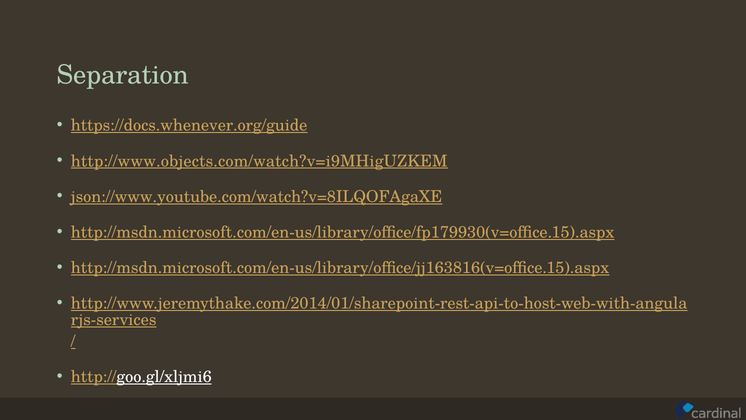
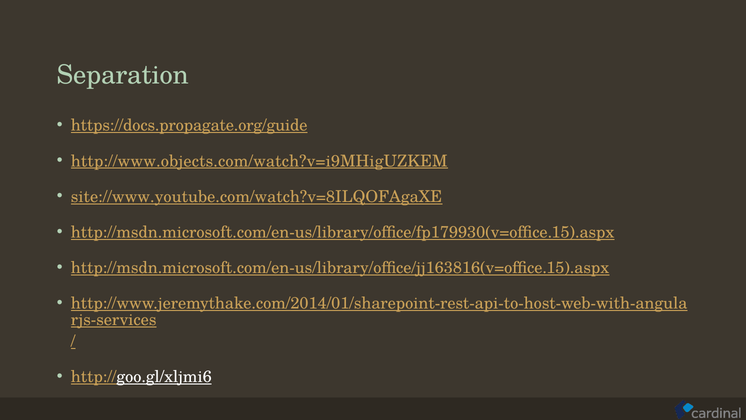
https://docs.whenever.org/guide: https://docs.whenever.org/guide -> https://docs.propagate.org/guide (189, 125)
json://www.youtube.com/watch?v=8ILQOFAgaXE: json://www.youtube.com/watch?v=8ILQOFAgaXE -> site://www.youtube.com/watch?v=8ILQOFAgaXE (256, 197)
